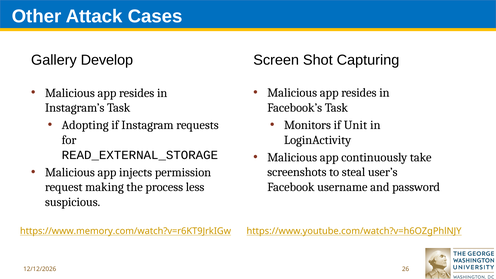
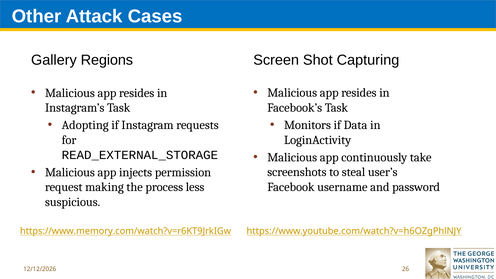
Develop: Develop -> Regions (107, 60)
Unit: Unit -> Data (356, 125)
